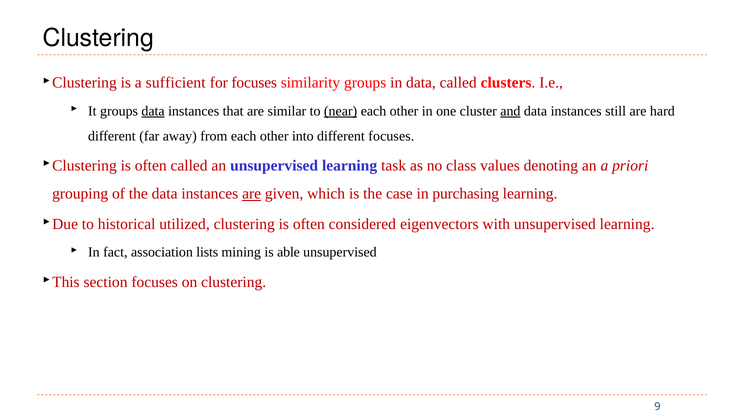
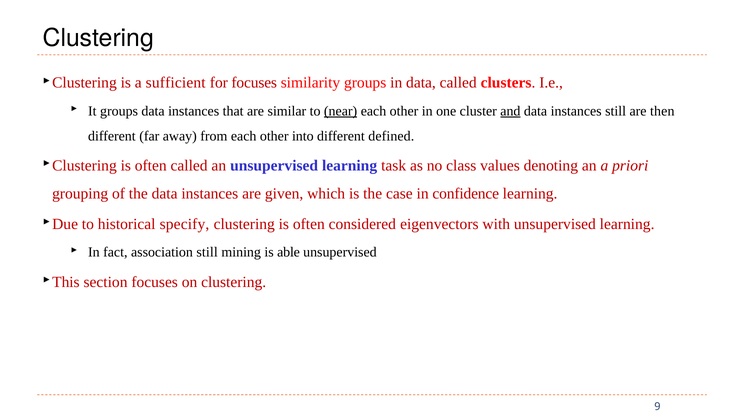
data underline: present -> none (153, 111)
hard: hard -> then (662, 111)
different focuses: focuses -> defined (391, 136)
are underline: present -> none (252, 194)
purchasing: purchasing -> confidence (466, 194)
utilized: utilized -> specify (184, 224)
association lists: lists -> still (207, 253)
